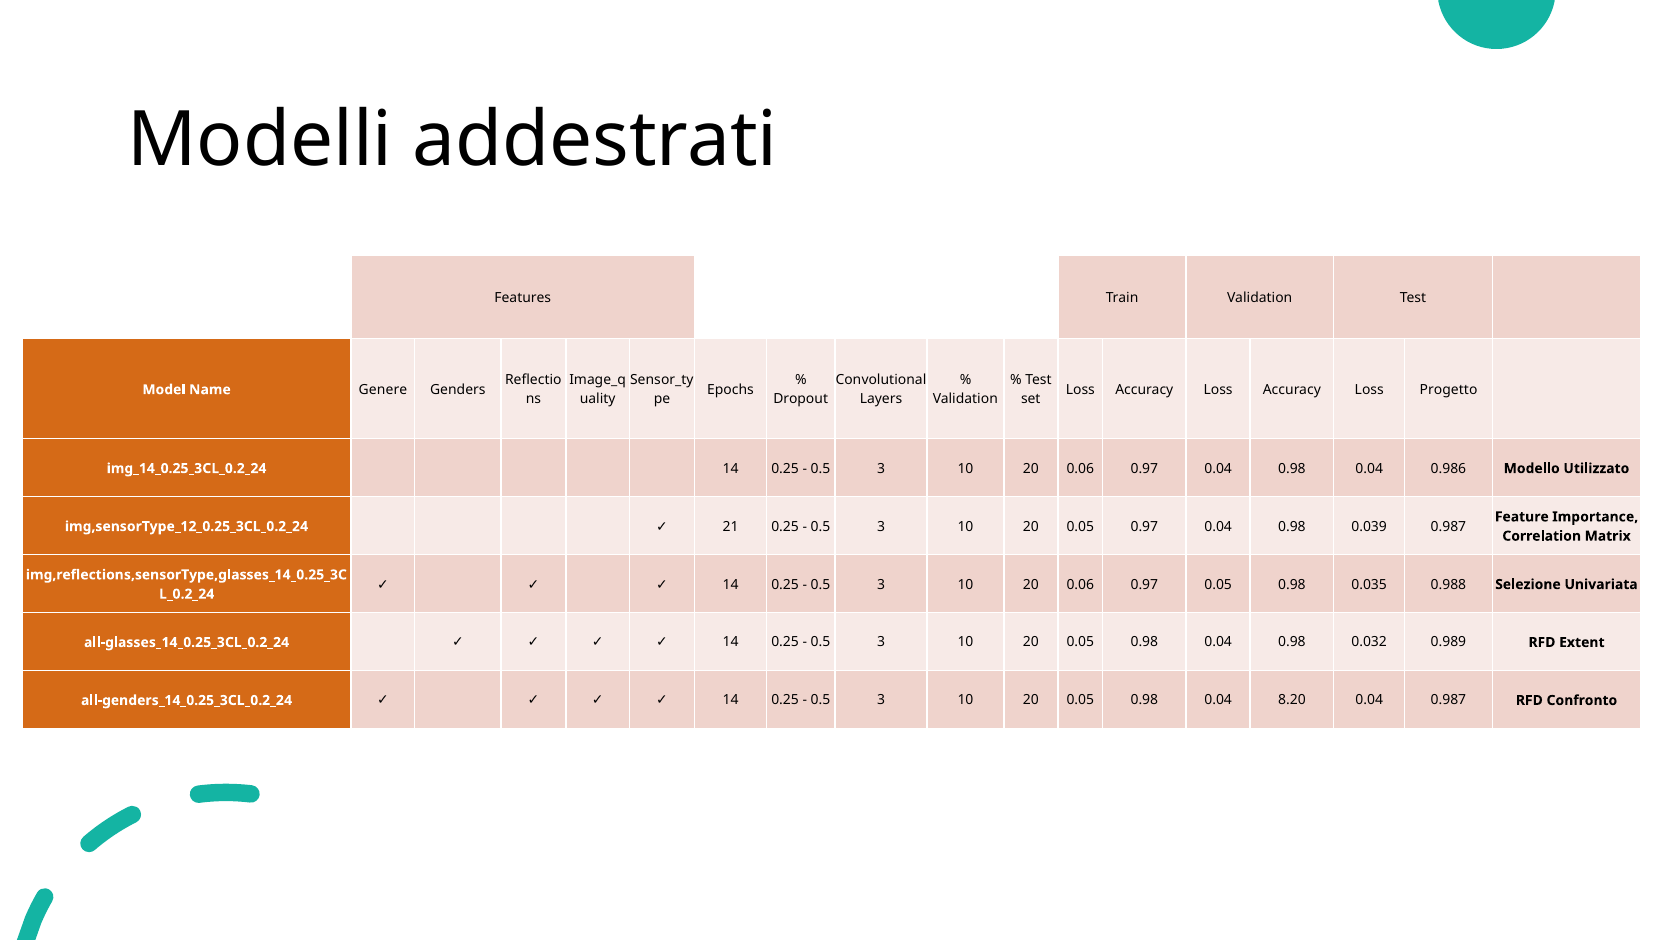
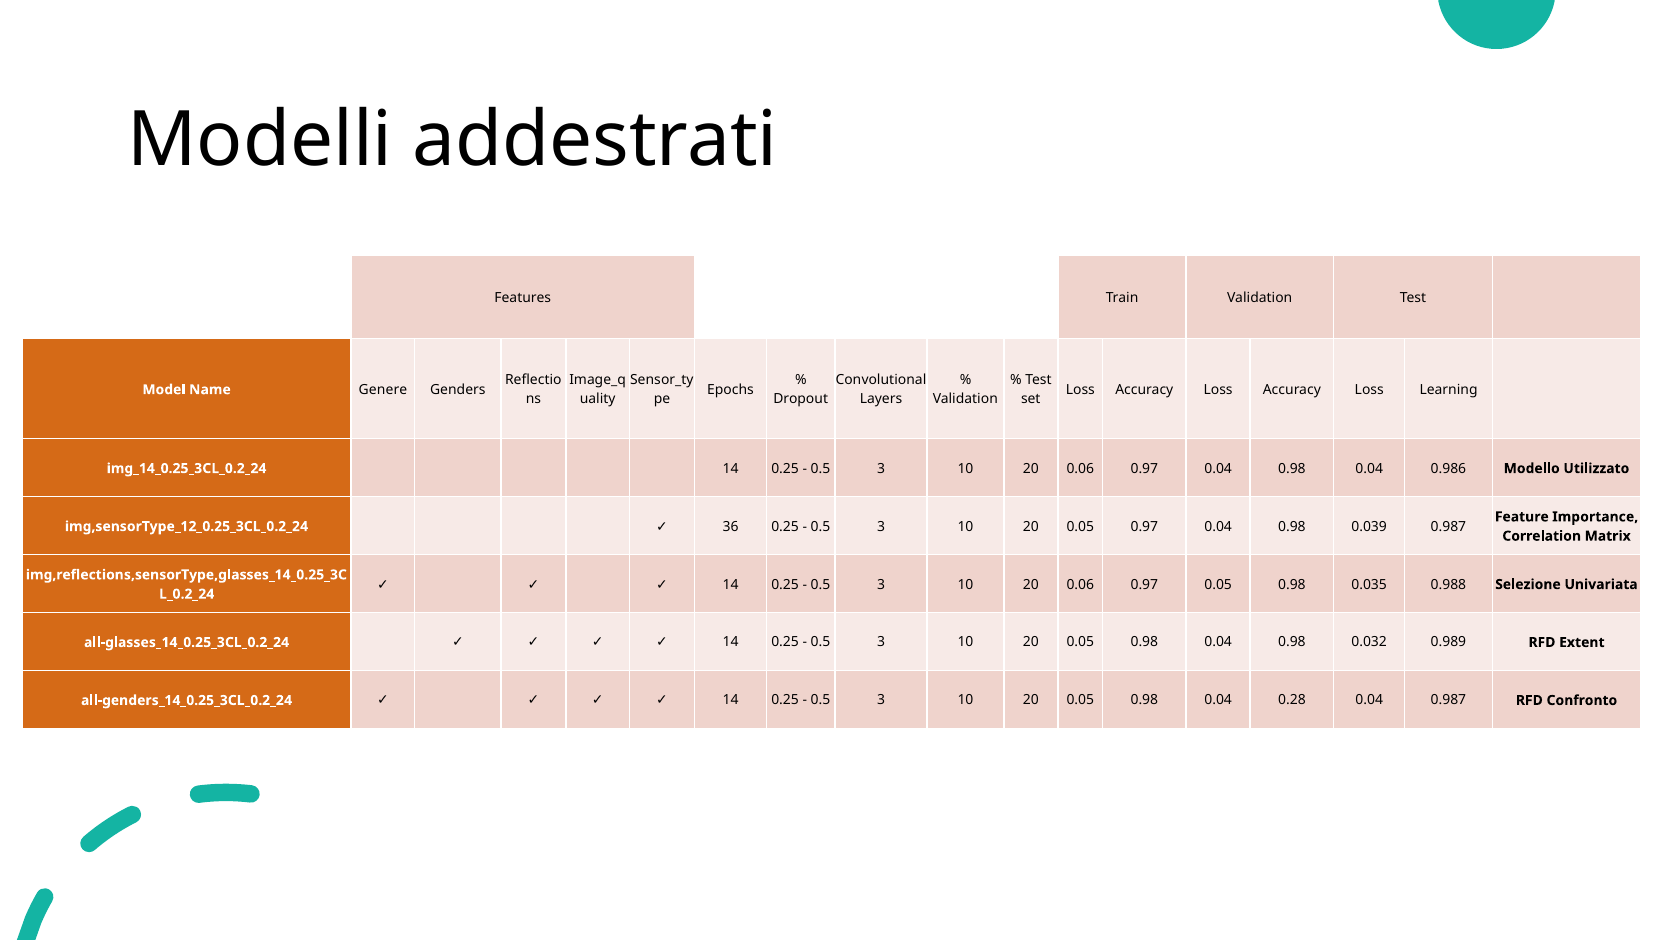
Progetto: Progetto -> Learning (1449, 390)
21: 21 -> 36 (731, 526)
8.20: 8.20 -> 0.28 (1292, 700)
